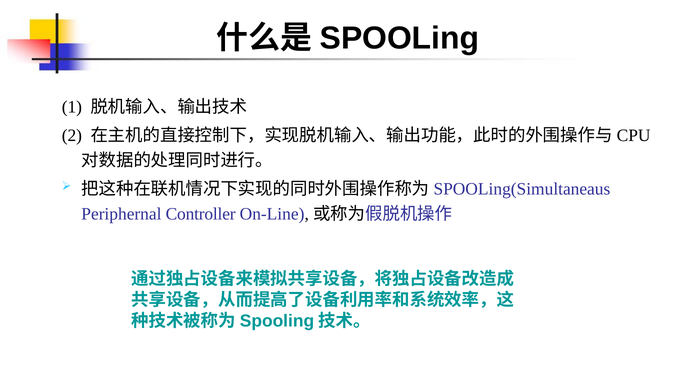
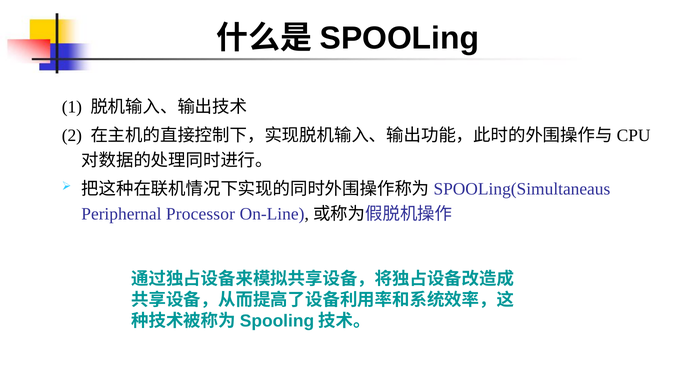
Controller: Controller -> Processor (200, 214)
